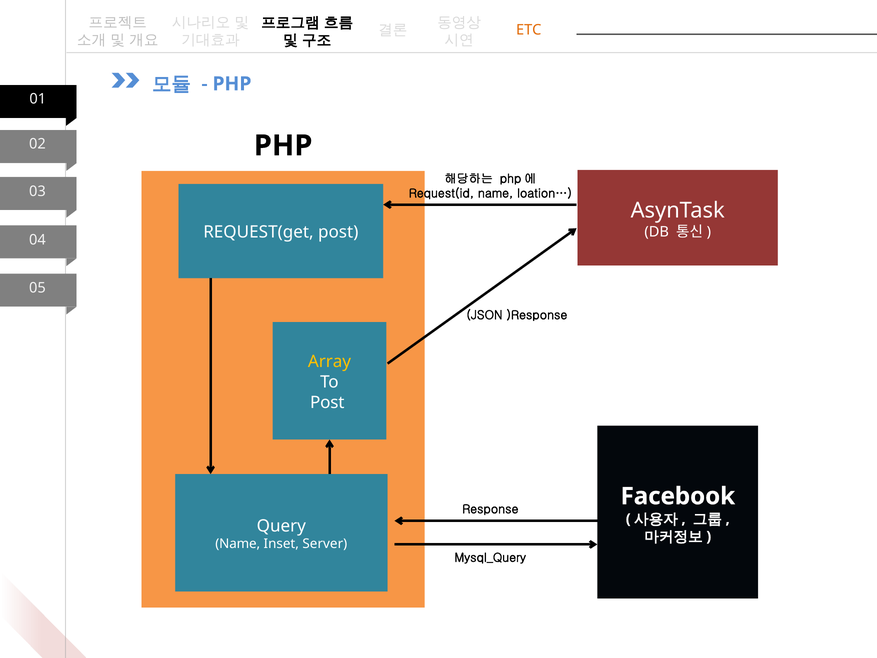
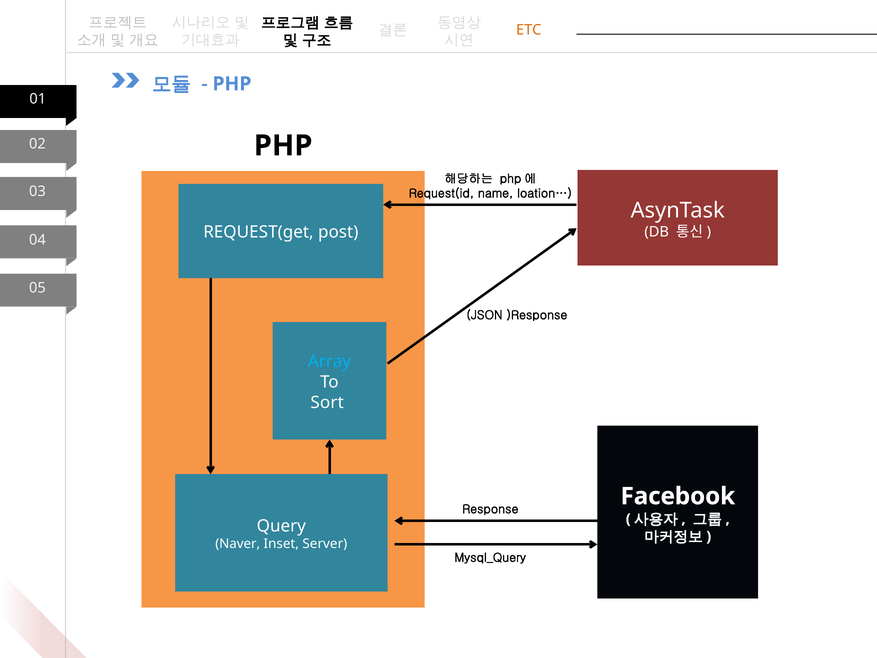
Array colour: yellow -> light blue (329, 361)
Post: Post -> Sort (327, 402)
Name: Name -> Naver (238, 544)
